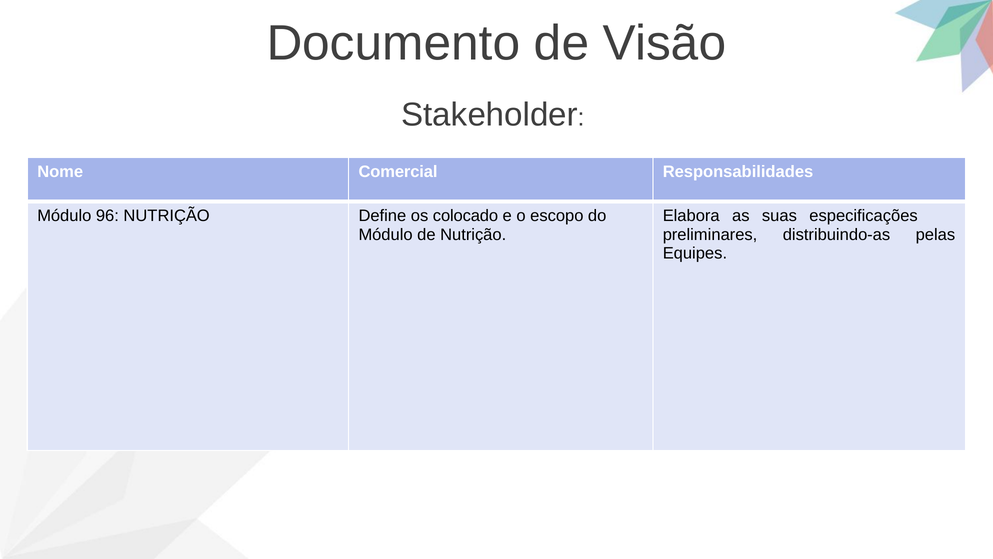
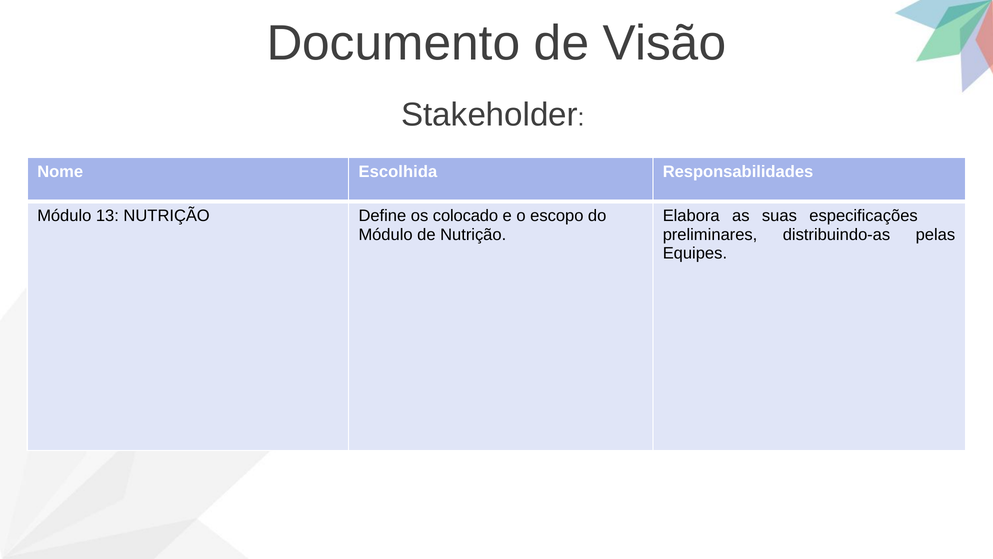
Comercial: Comercial -> Escolhida (398, 172)
96: 96 -> 13 (107, 216)
